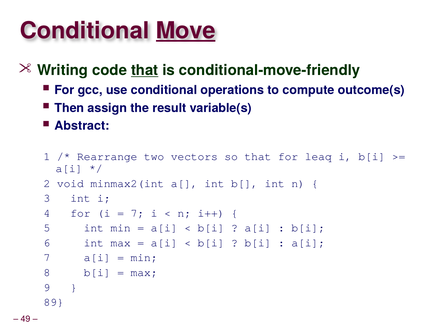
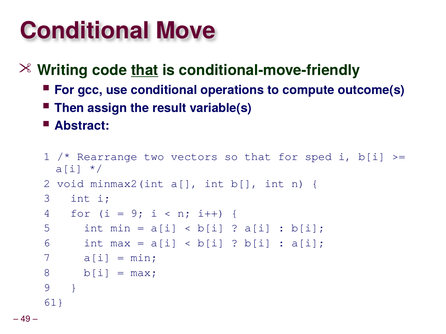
Move underline: present -> none (186, 31)
leaq: leaq -> sped (318, 157)
7: 7 -> 9 (137, 213)
89: 89 -> 61 (54, 302)
